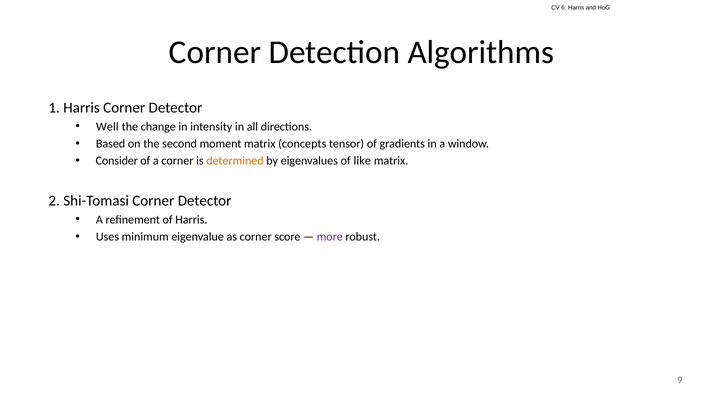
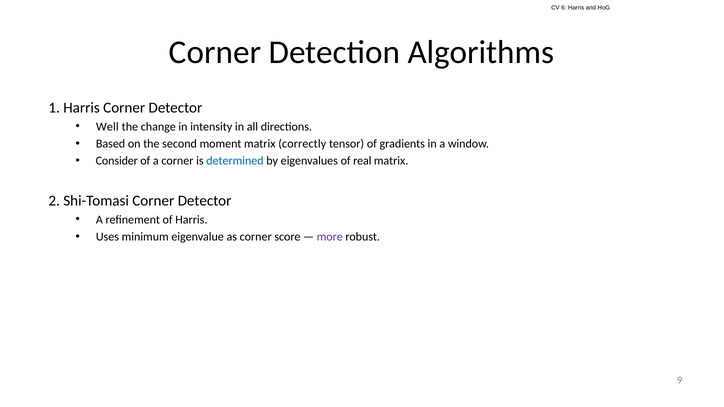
concepts: concepts -> correctly (302, 144)
determined colour: orange -> blue (235, 161)
like: like -> real (362, 161)
